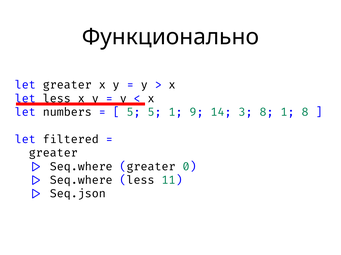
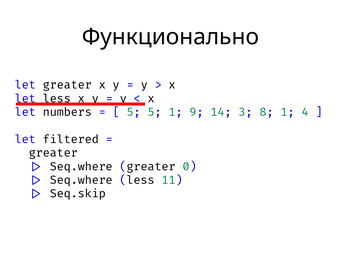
1 8: 8 -> 4 (305, 112)
Seq.json: Seq.json -> Seq.skip (78, 194)
